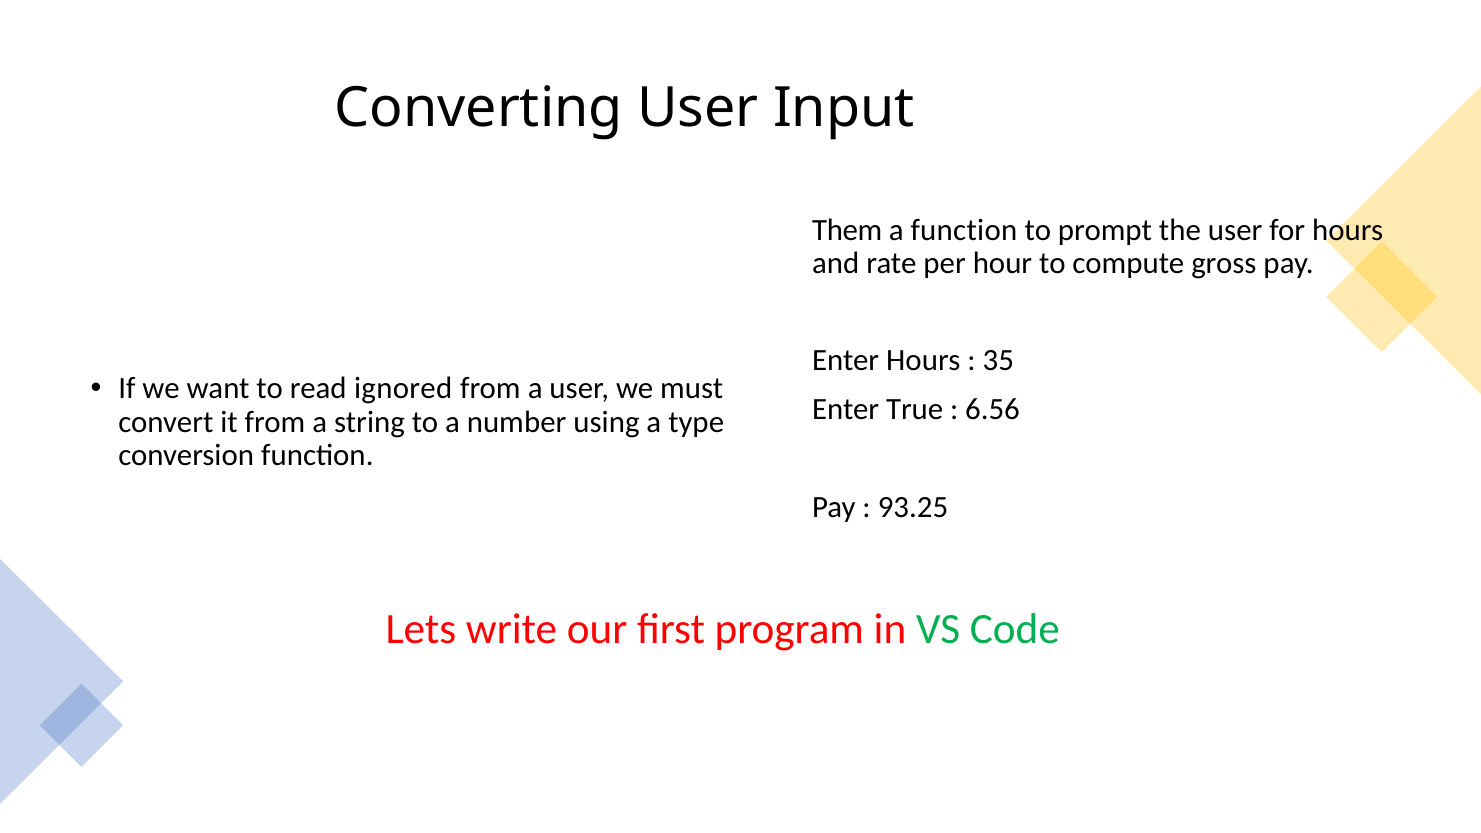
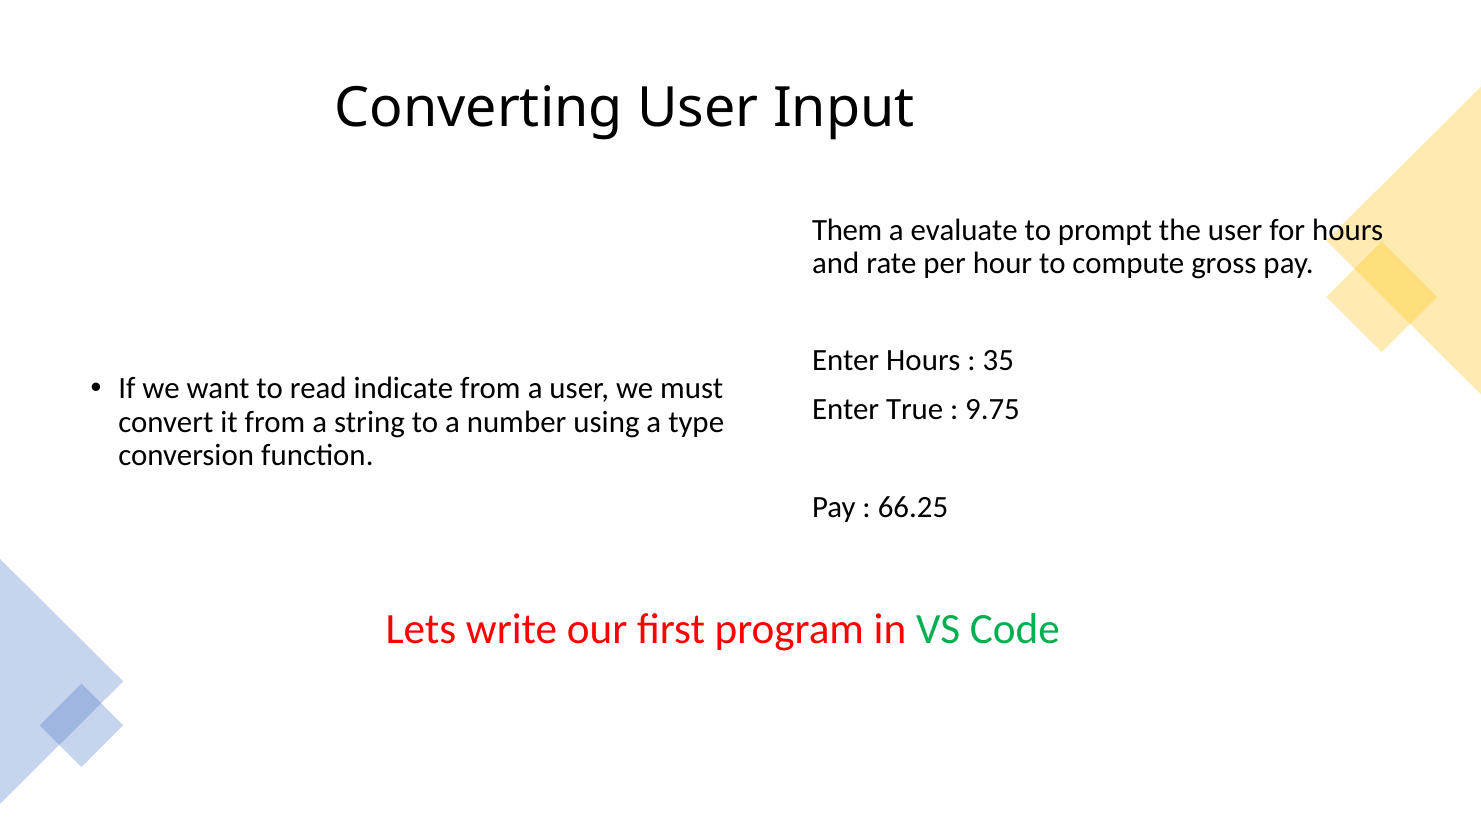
a function: function -> evaluate (964, 230)
ignored: ignored -> indicate (403, 389)
6.56: 6.56 -> 9.75 (993, 410)
93.25: 93.25 -> 66.25 (913, 507)
